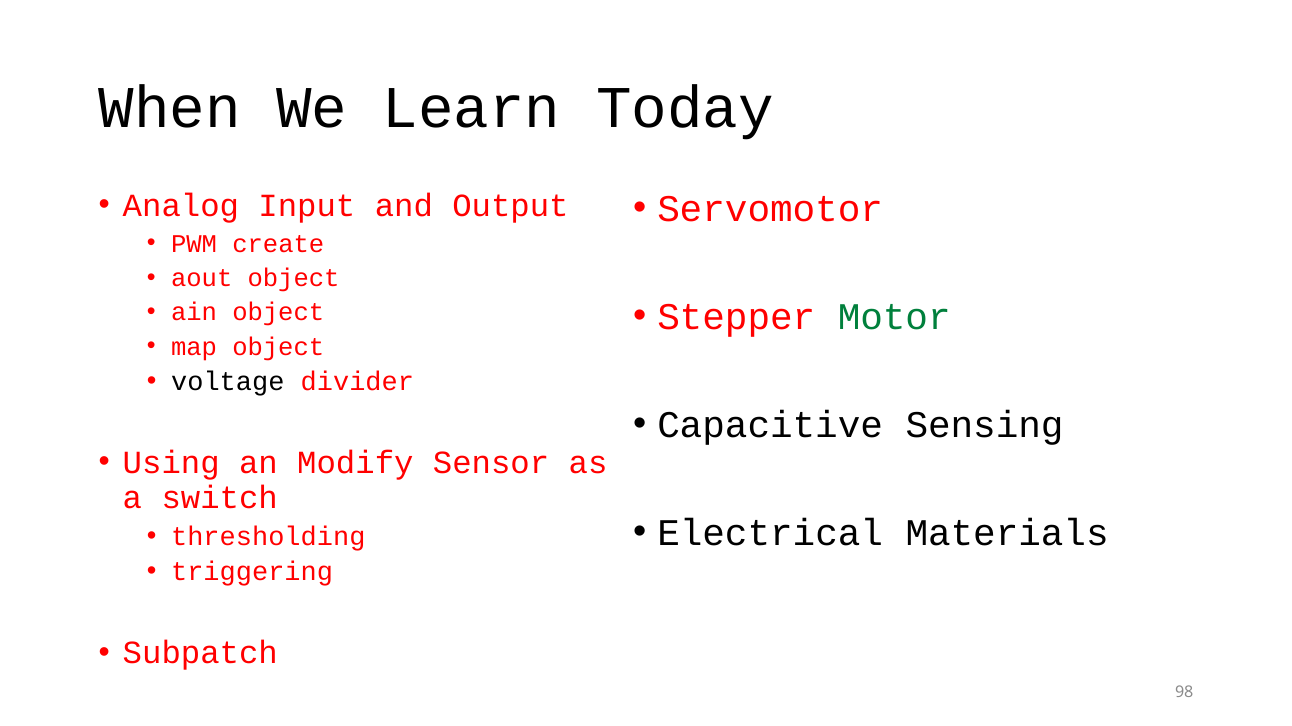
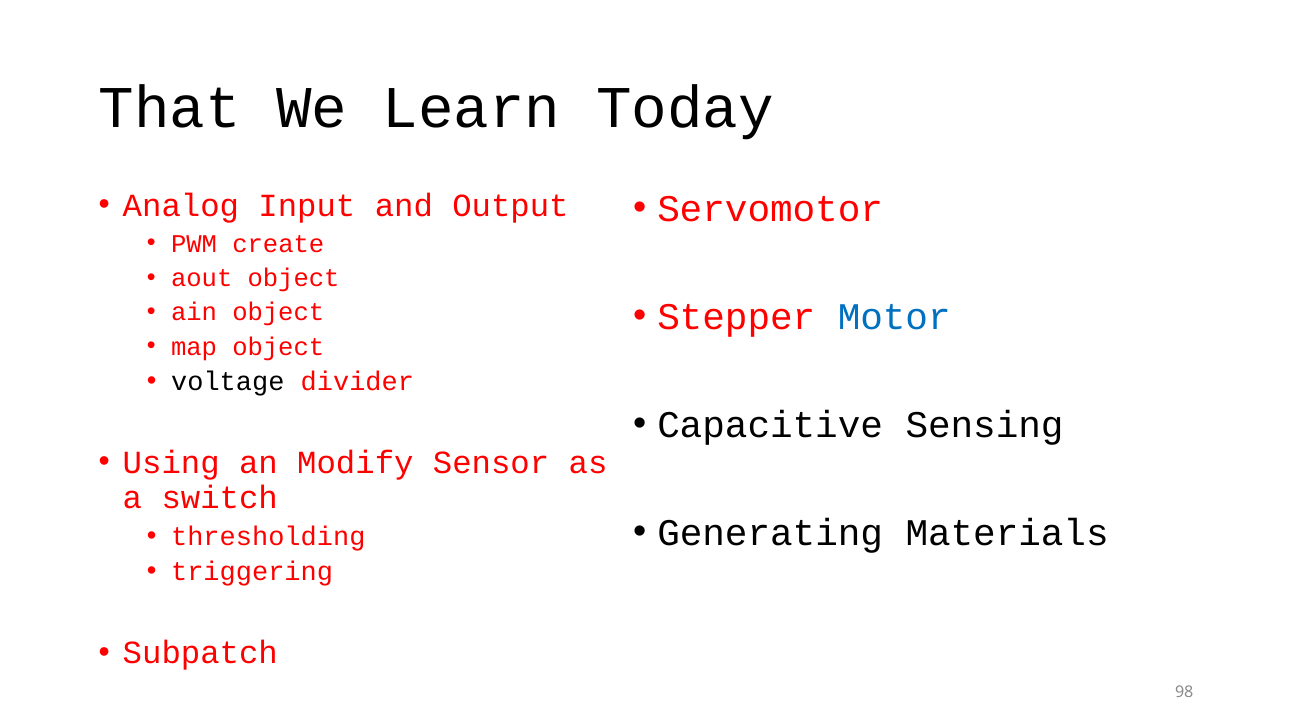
When: When -> That (170, 109)
Motor colour: green -> blue (894, 317)
Electrical: Electrical -> Generating (770, 533)
